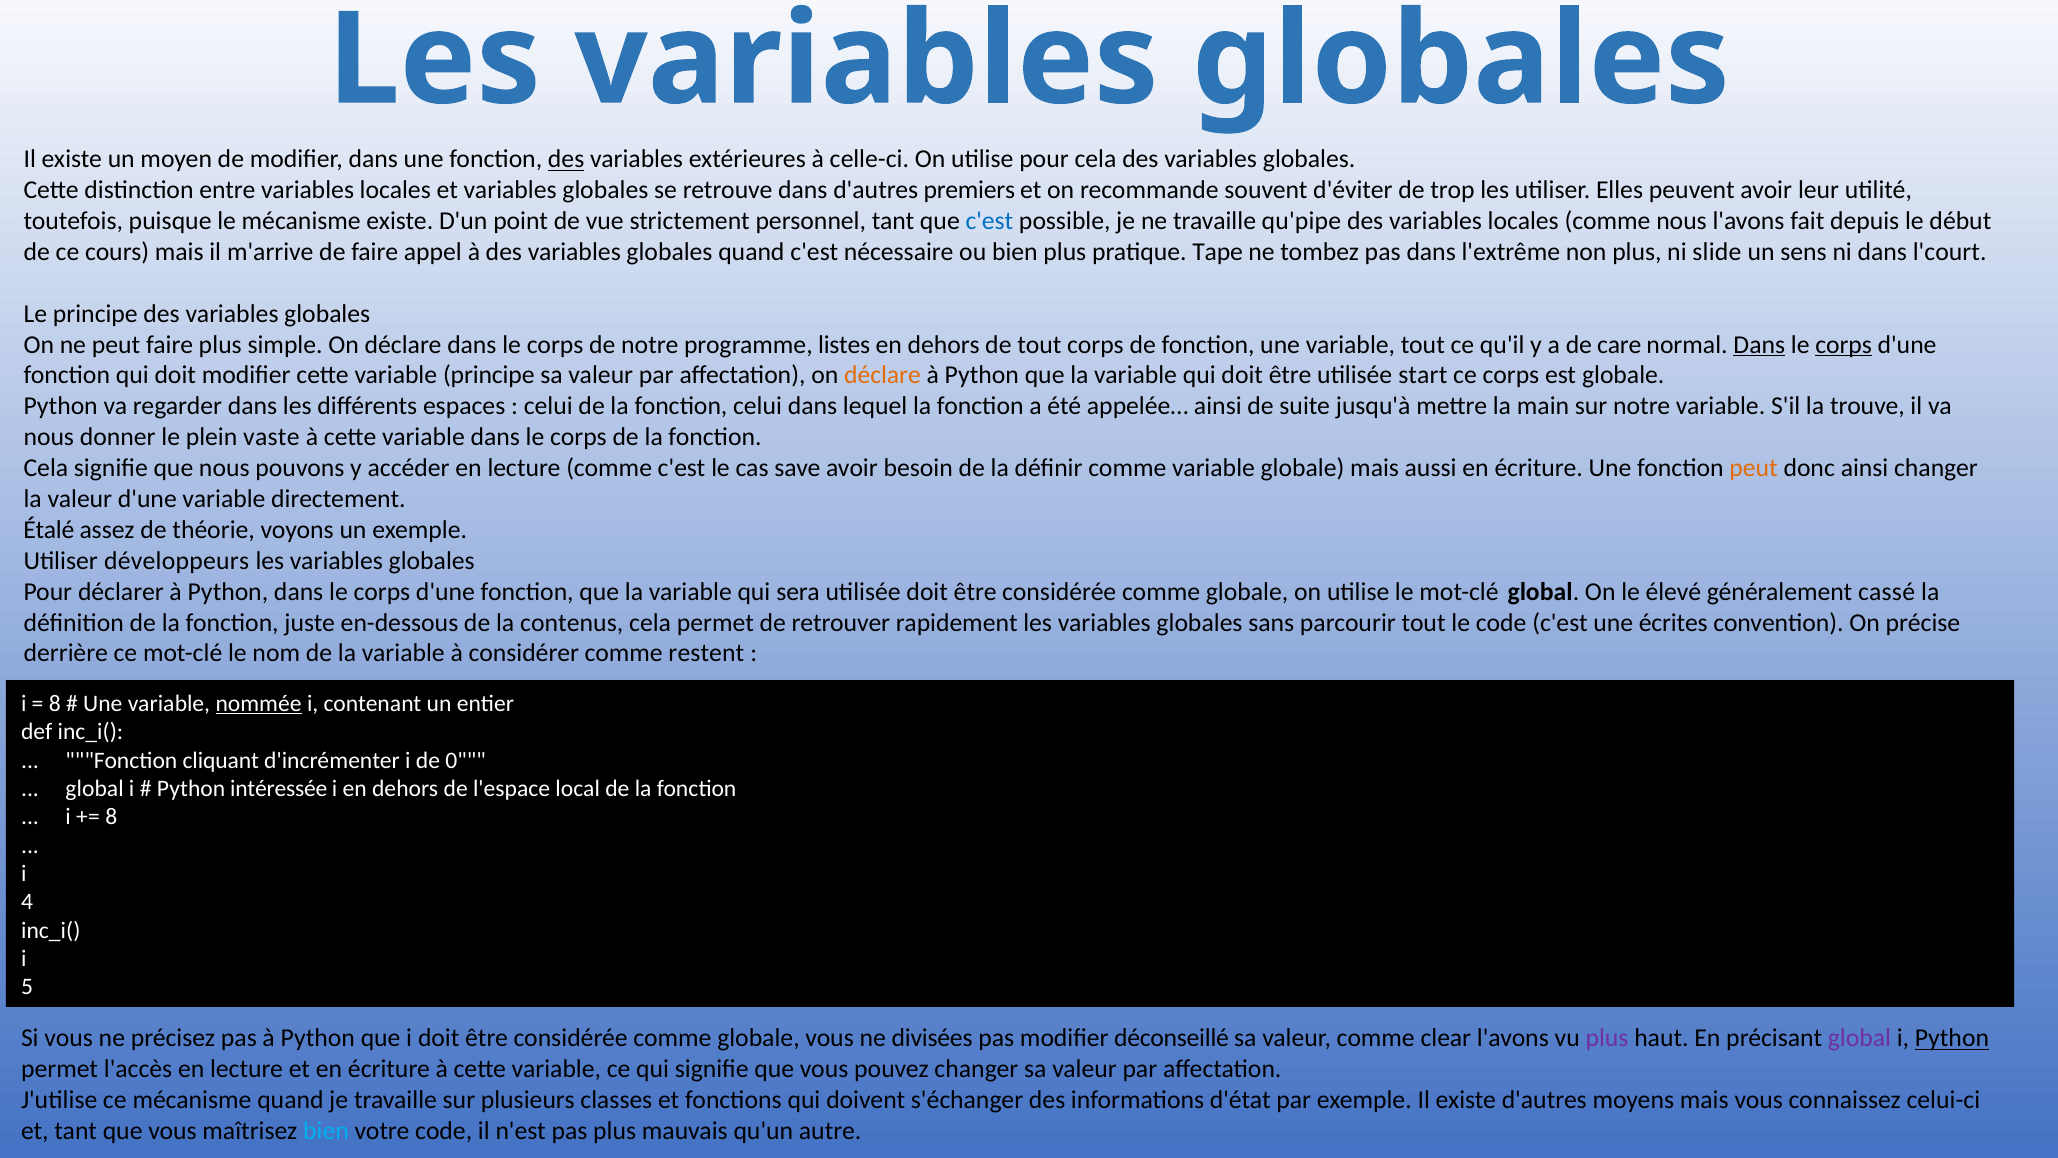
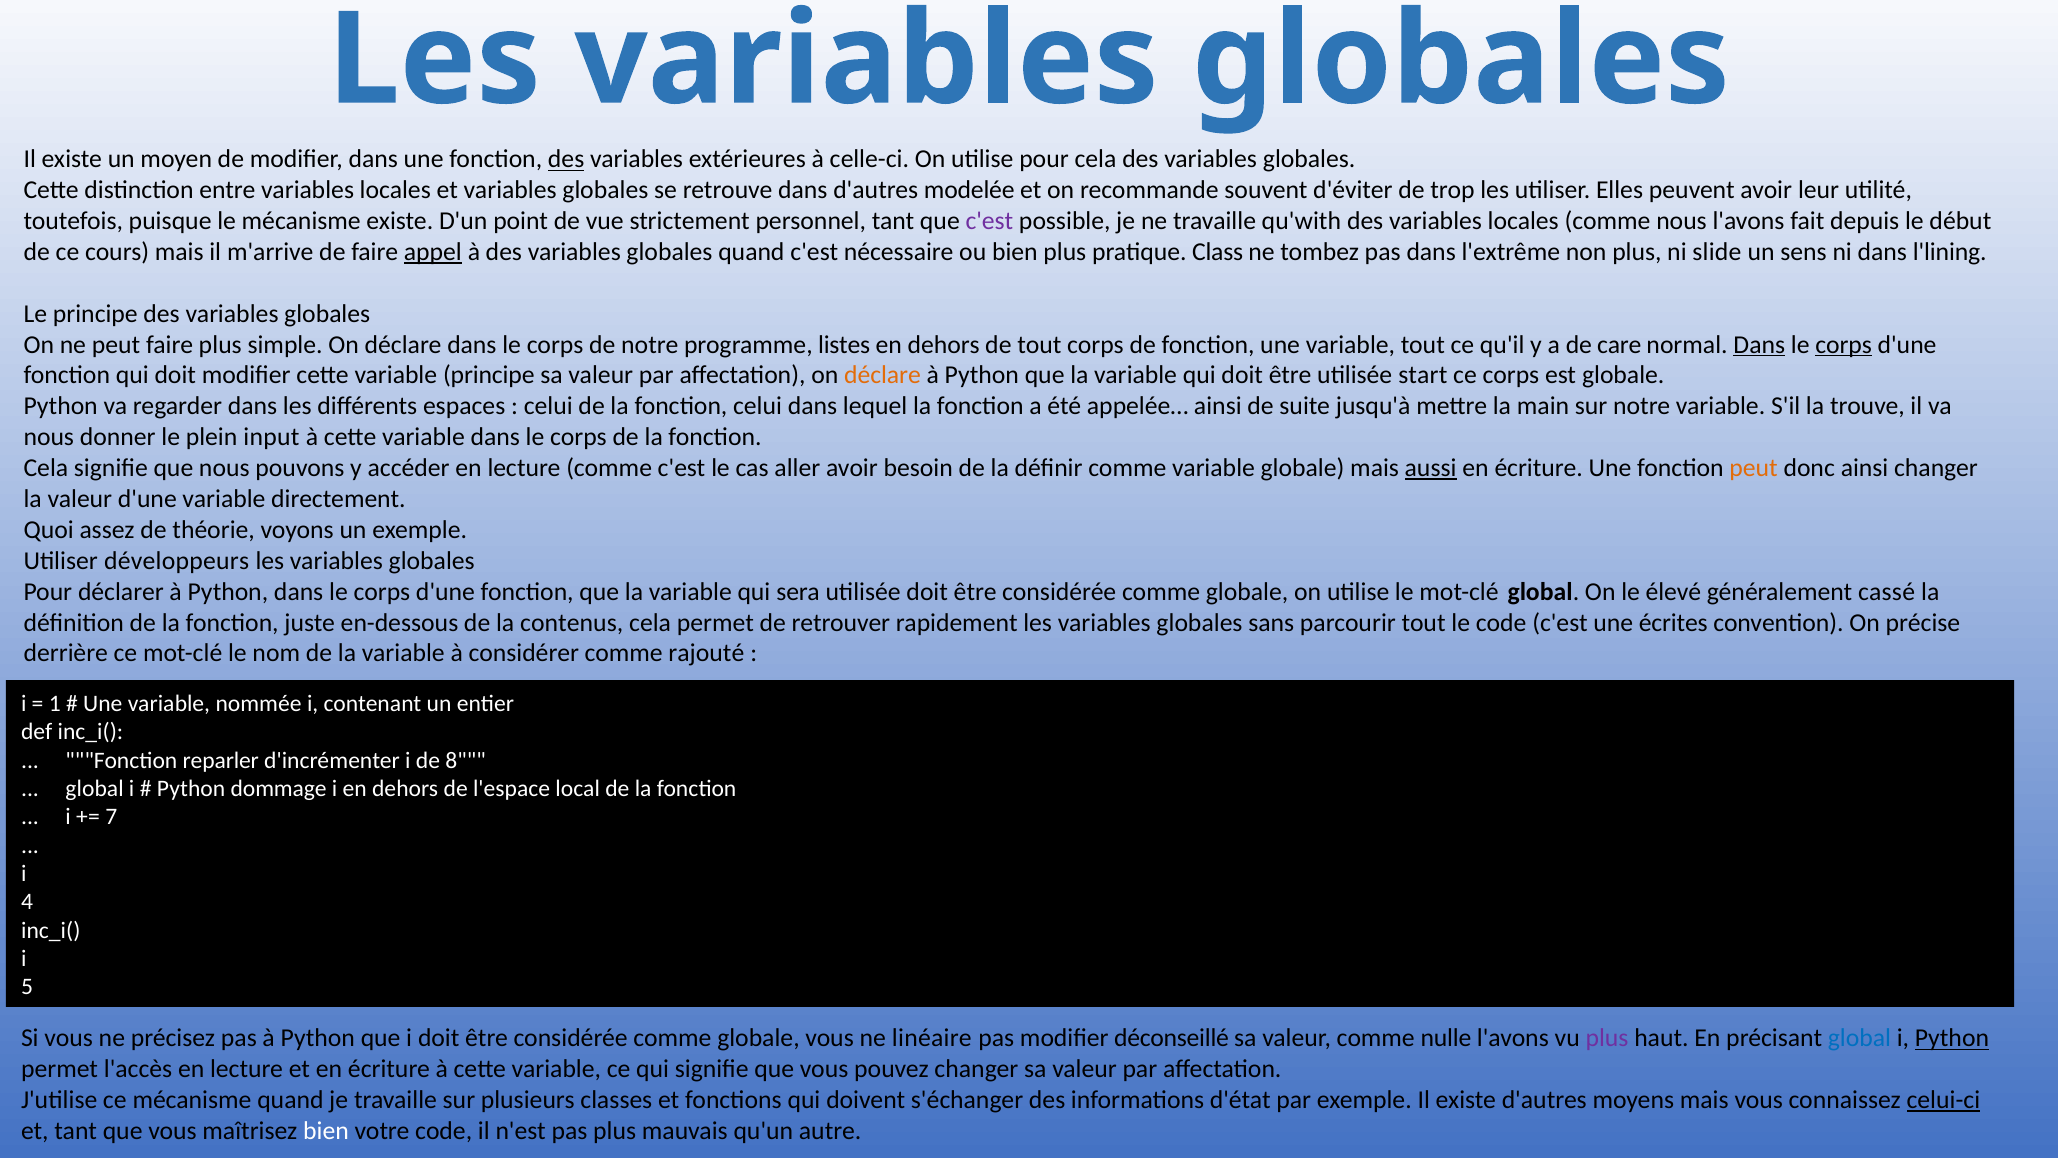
premiers: premiers -> modelée (969, 190)
c'est colour: blue -> purple (989, 221)
qu'pipe: qu'pipe -> qu'with (1301, 221)
appel underline: none -> present (433, 252)
Tape: Tape -> Class (1218, 252)
l'court: l'court -> l'lining (1950, 252)
vaste: vaste -> input (271, 437)
save: save -> aller (797, 468)
aussi underline: none -> present (1431, 468)
Étalé: Étalé -> Quoi (49, 530)
restent: restent -> rajouté (706, 653)
8: 8 -> 1 (55, 703)
nommée underline: present -> none (259, 703)
cliquant: cliquant -> reparler (221, 760)
0: 0 -> 8 (466, 760)
intéressée: intéressée -> dommage (279, 788)
8: 8 -> 7 (111, 817)
divisées: divisées -> linéaire (932, 1038)
clear: clear -> nulle (1446, 1038)
global colour: purple -> blue (1859, 1038)
celui-ci underline: none -> present (1943, 1100)
bien colour: light blue -> white (326, 1131)
